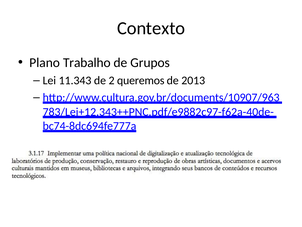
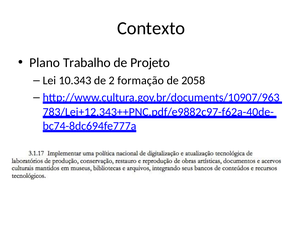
Grupos: Grupos -> Projeto (150, 63)
11.343: 11.343 -> 10.343 (75, 80)
queremos: queremos -> formação (141, 80)
2013: 2013 -> 2058 (193, 80)
